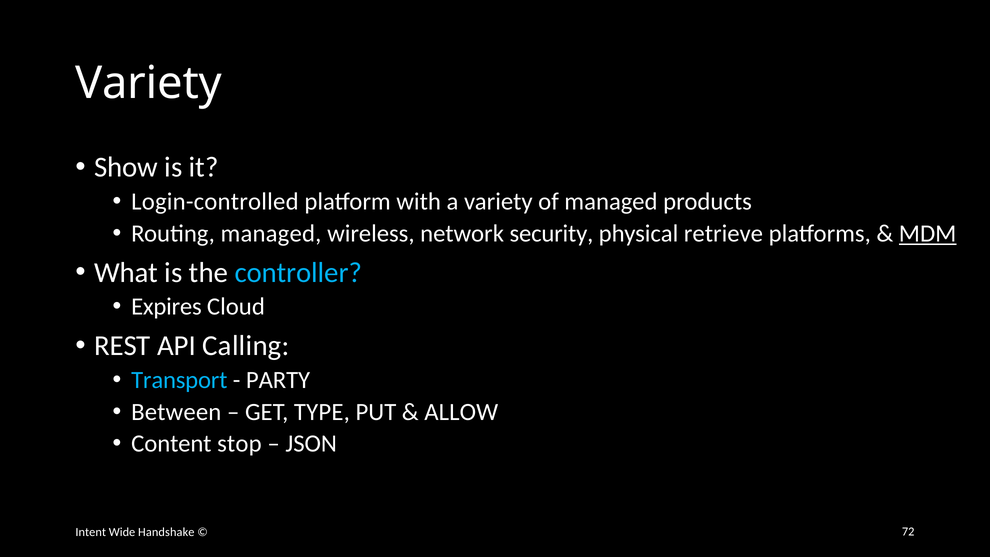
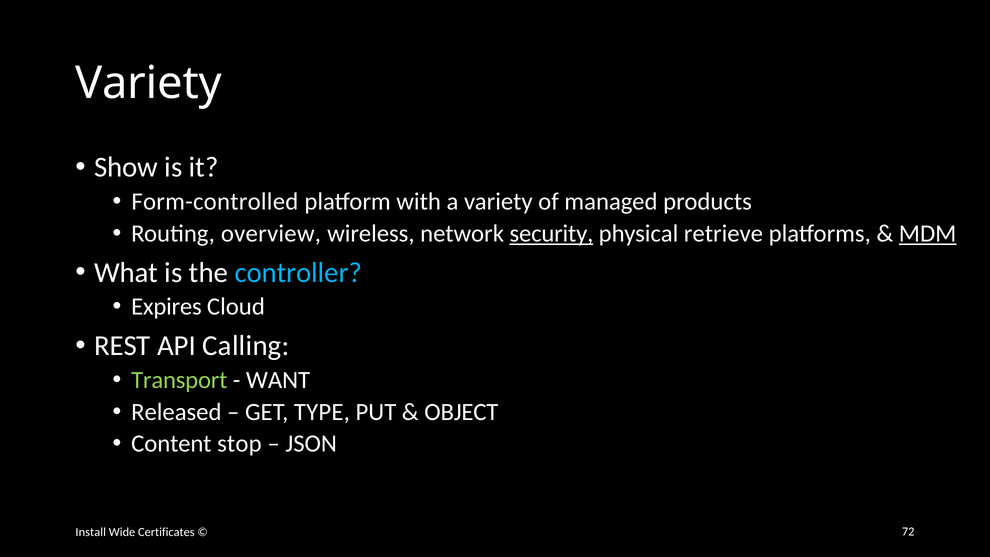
Login-controlled: Login-controlled -> Form-controlled (215, 201)
Routing managed: managed -> overview (271, 233)
security underline: none -> present (551, 233)
Transport colour: light blue -> light green (179, 380)
PARTY: PARTY -> WANT (278, 380)
Between: Between -> Released (176, 412)
ALLOW: ALLOW -> OBJECT (461, 412)
Intent: Intent -> Install (91, 532)
Handshake: Handshake -> Certificates (166, 532)
